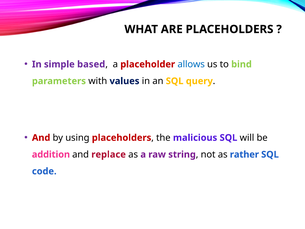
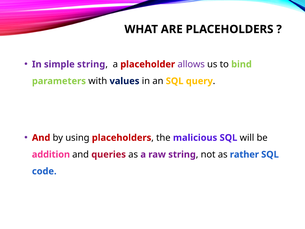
simple based: based -> string (91, 64)
allows colour: blue -> purple (191, 64)
replace: replace -> queries (109, 154)
